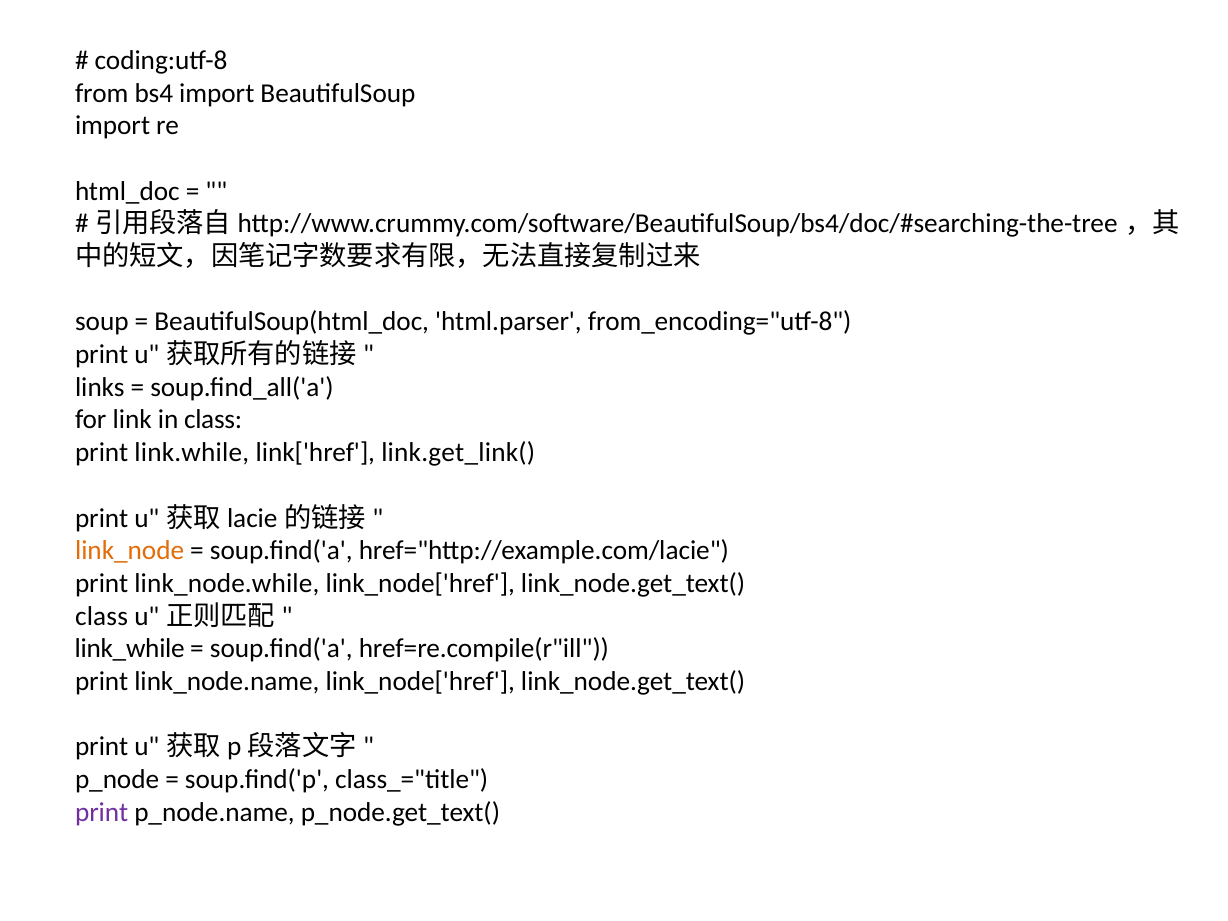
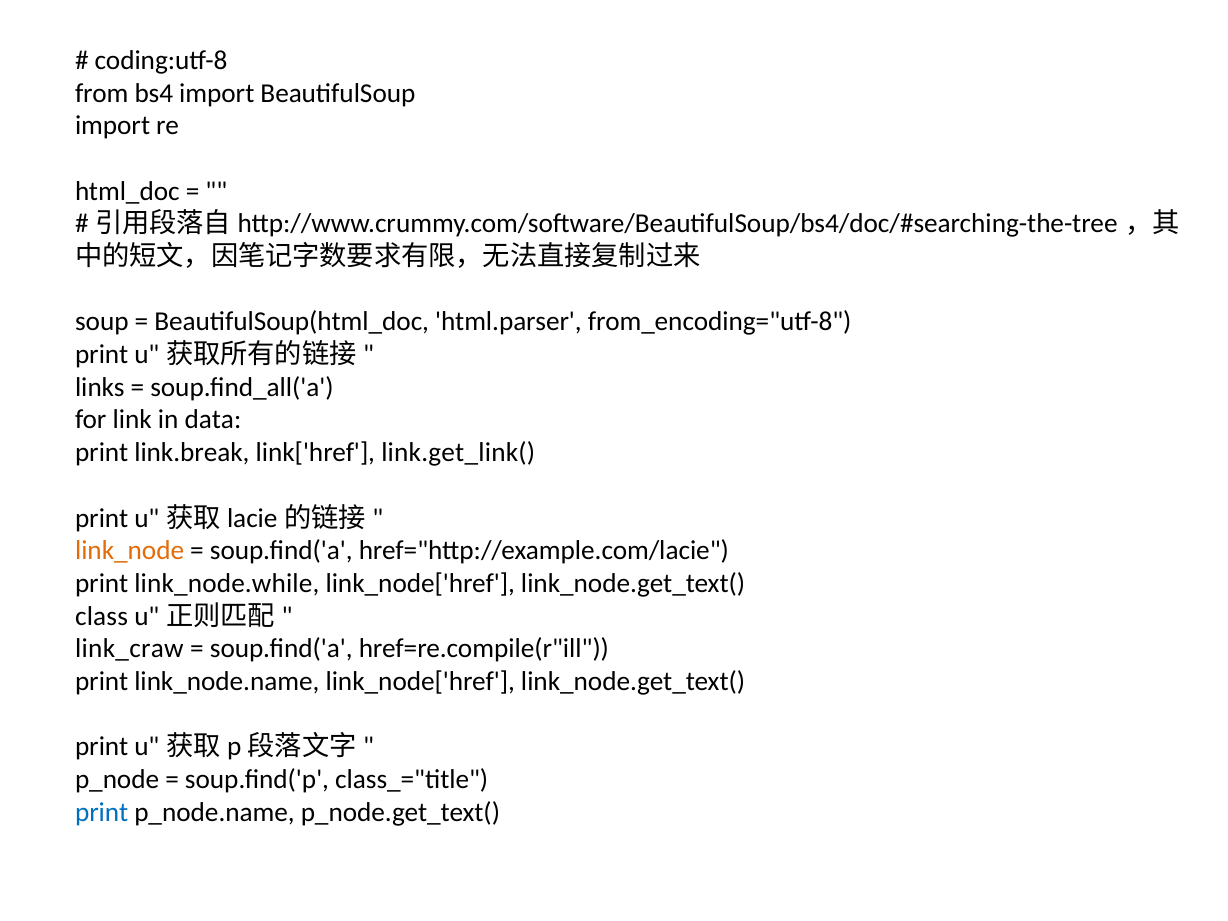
in class: class -> data (213, 420)
link.while: link.while -> link.break (192, 453)
link_while: link_while -> link_craw (129, 649)
print colour: purple -> blue (102, 812)
